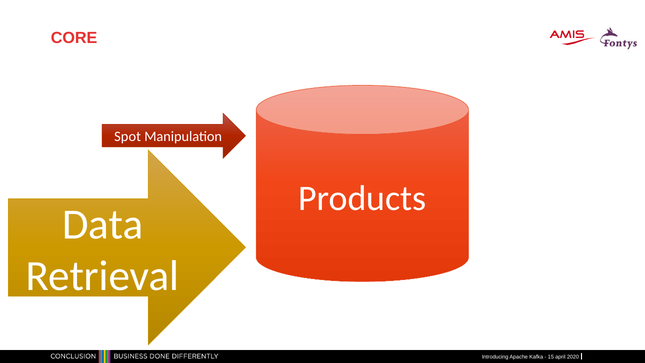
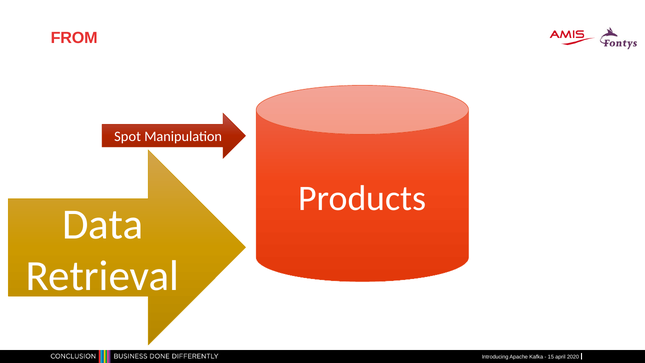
CORE: CORE -> FROM (74, 38)
